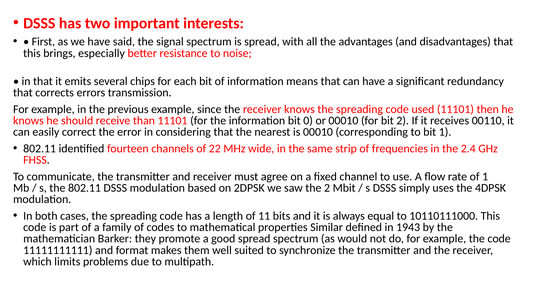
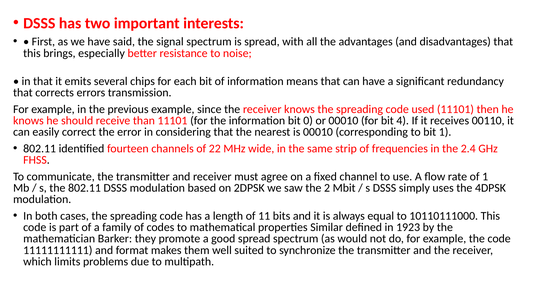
bit 2: 2 -> 4 (403, 121)
1943: 1943 -> 1923 (408, 227)
